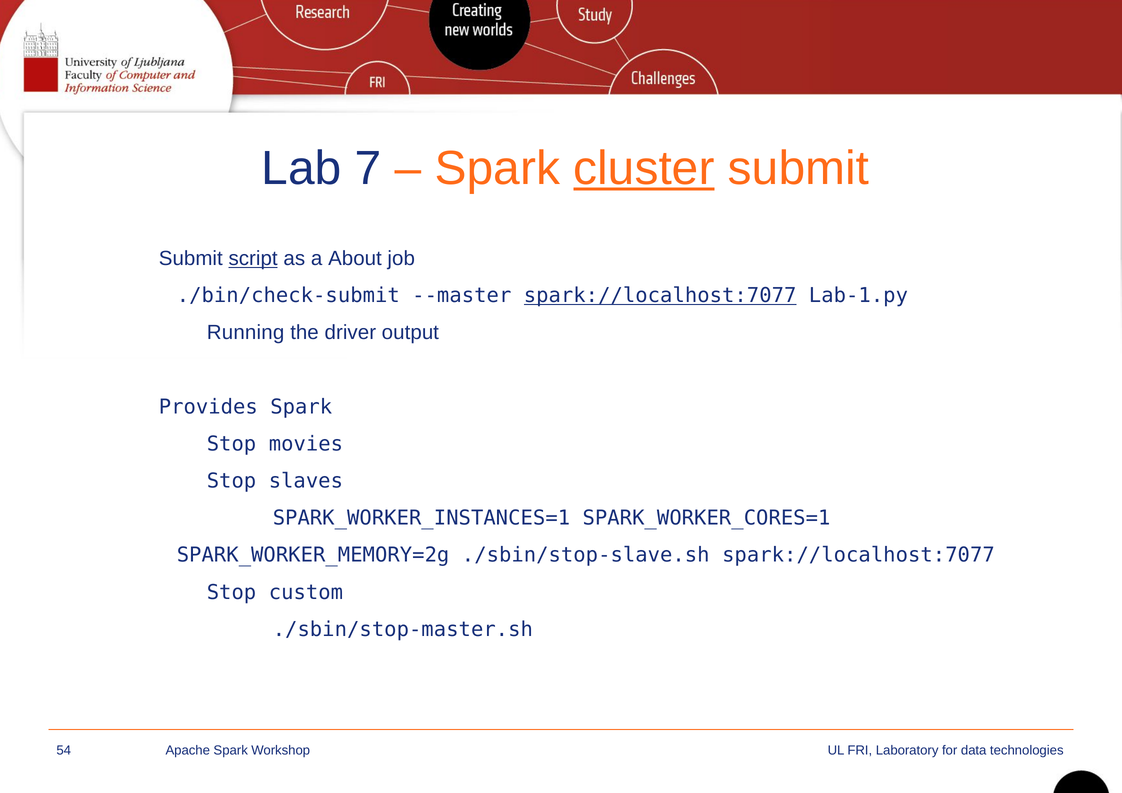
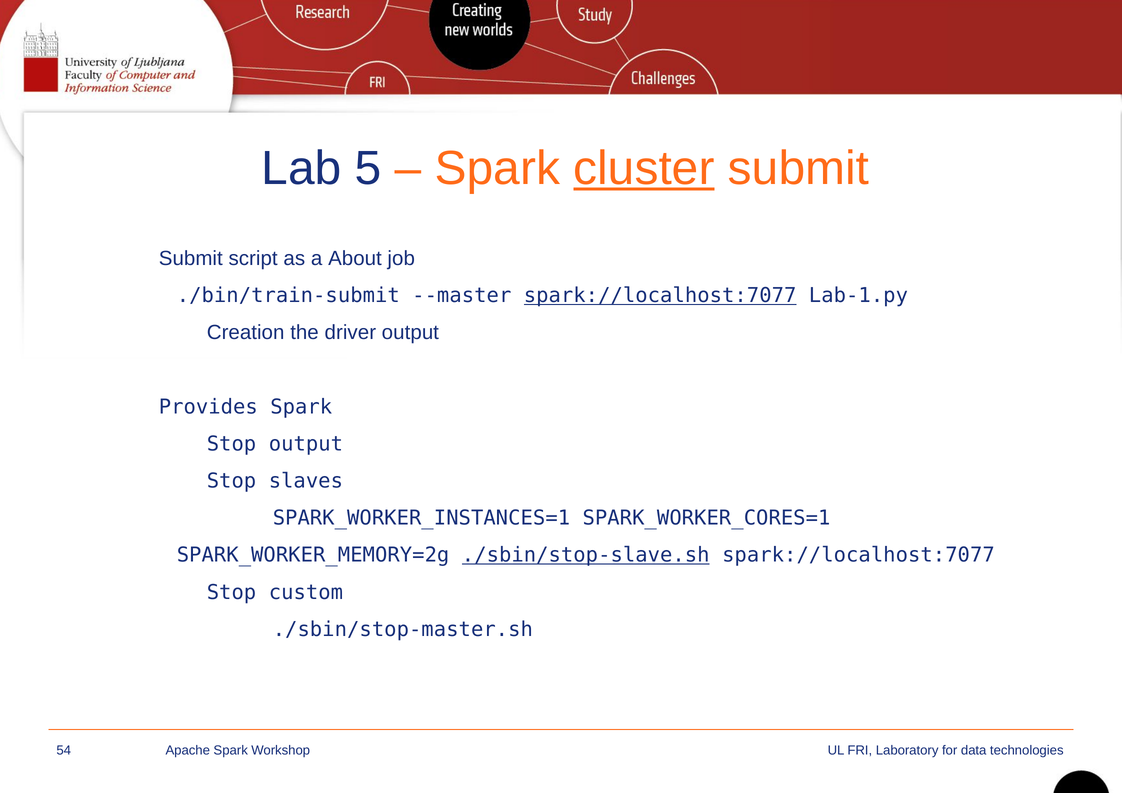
7: 7 -> 5 (368, 168)
script underline: present -> none (253, 259)
./bin/check-submit: ./bin/check-submit -> ./bin/train-submit (288, 296)
Running: Running -> Creation (246, 333)
Stop movies: movies -> output (306, 444)
./sbin/stop-slave.sh underline: none -> present (586, 555)
